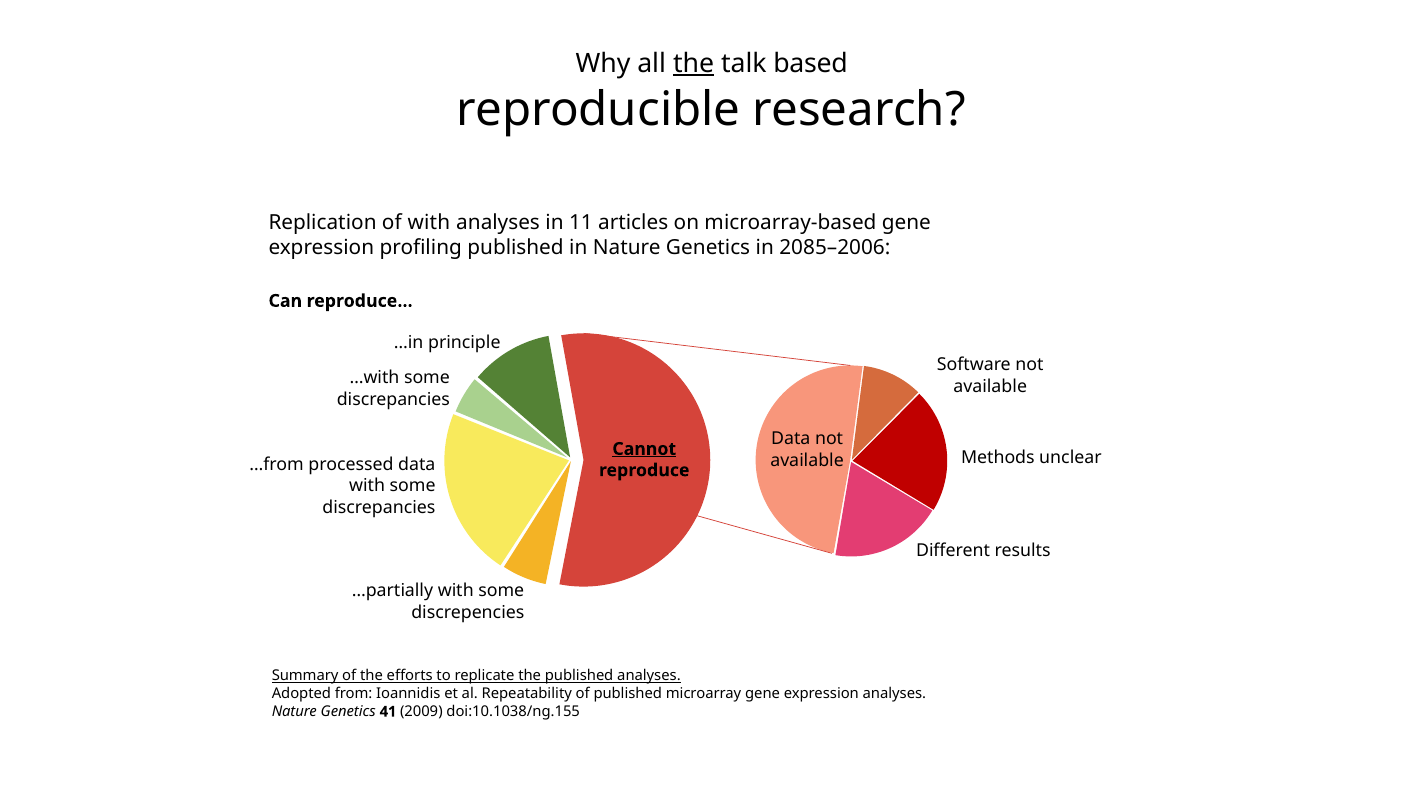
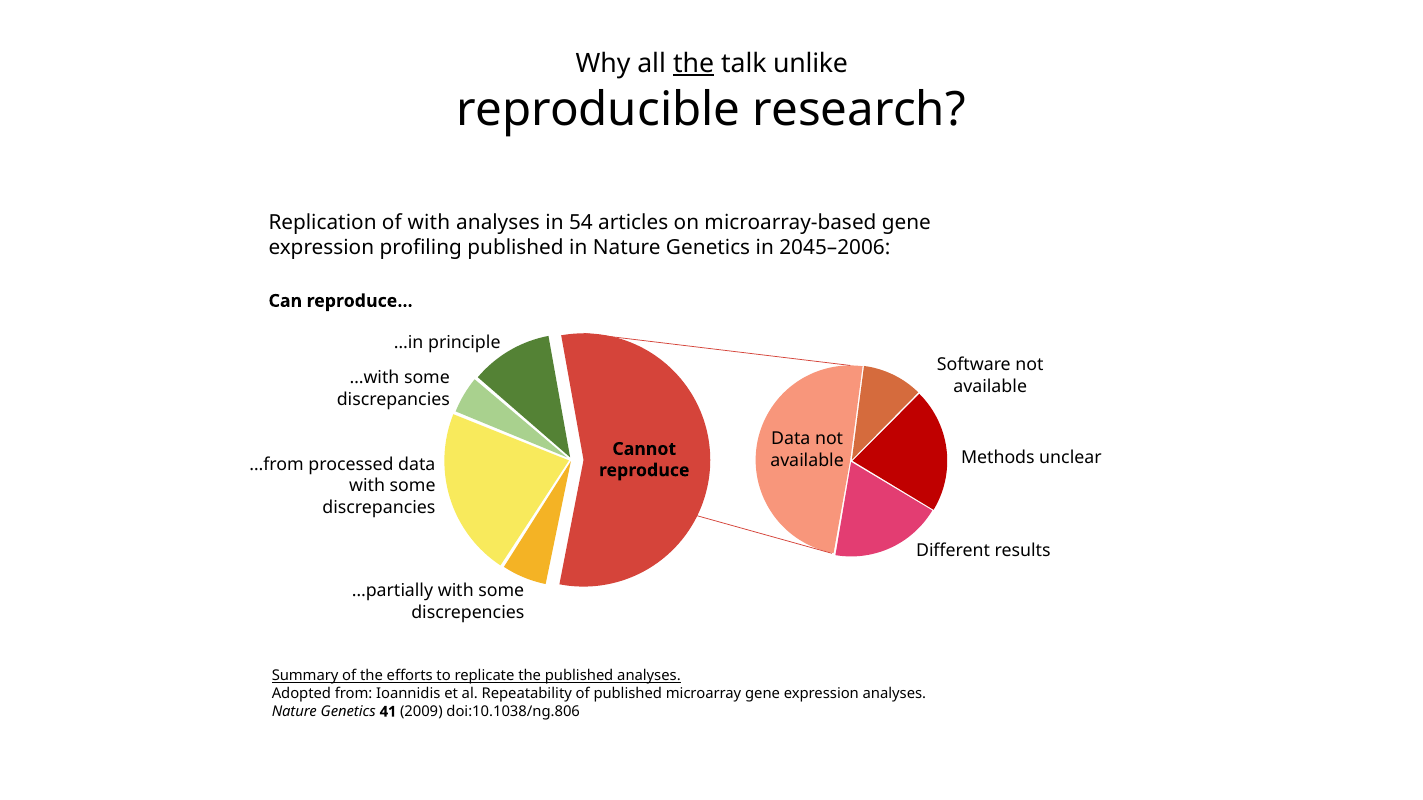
based: based -> unlike (811, 64)
11: 11 -> 54 (581, 223)
2085–2006: 2085–2006 -> 2045–2006 (835, 248)
Cannot underline: present -> none (644, 449)
doi:10.1038/ng.155: doi:10.1038/ng.155 -> doi:10.1038/ng.806 (513, 712)
